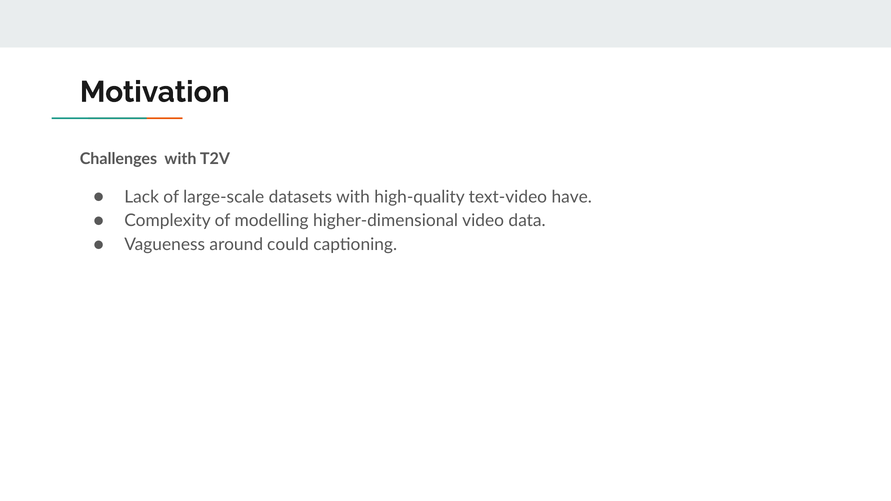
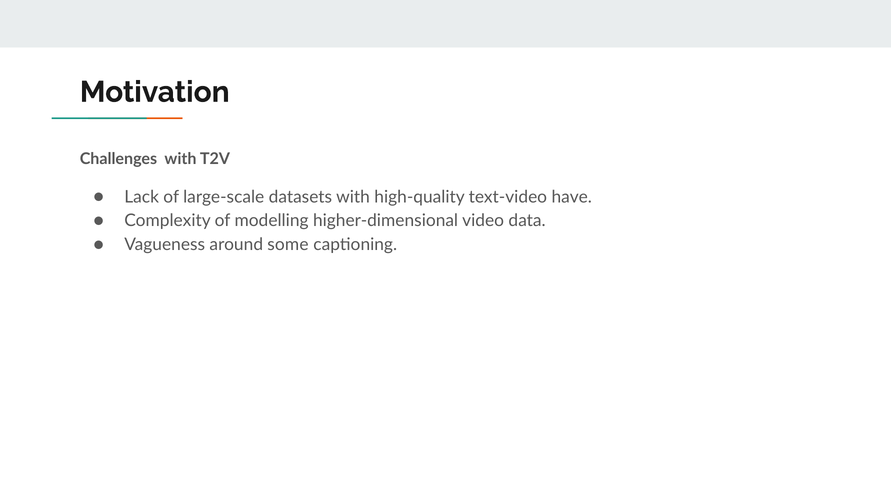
could: could -> some (288, 245)
